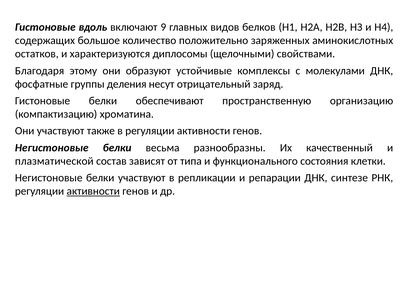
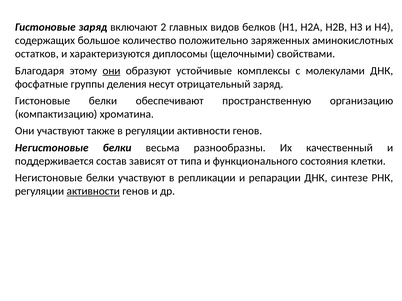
Гистоновые вдоль: вдоль -> заряд (93, 27)
9: 9 -> 2 (163, 27)
они underline: none -> present (111, 71)
плазматической: плазматической -> поддерживается (54, 161)
